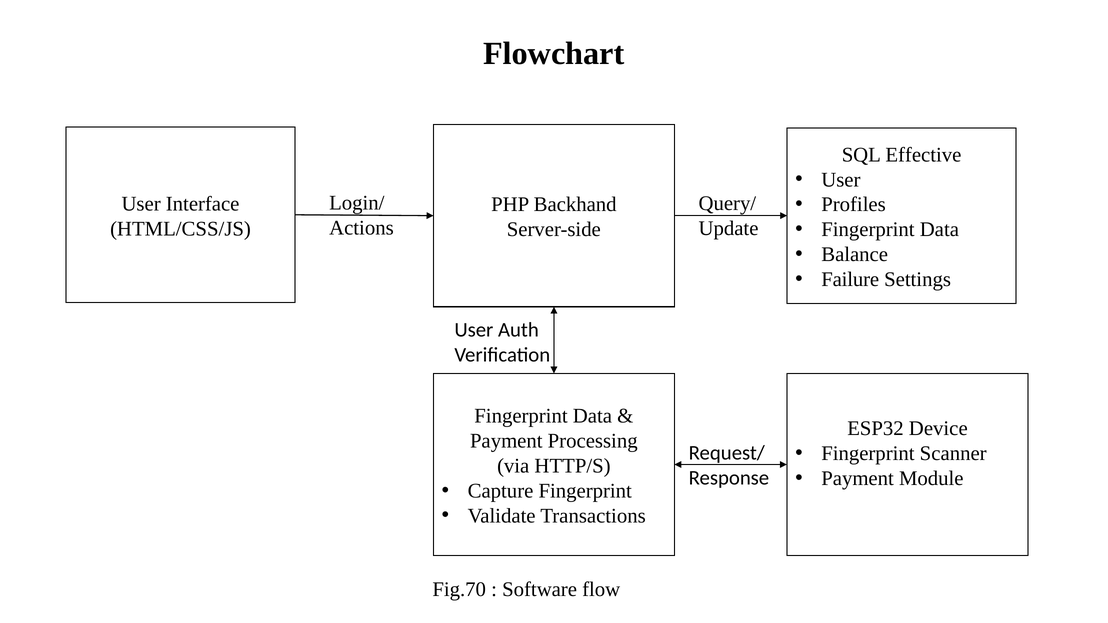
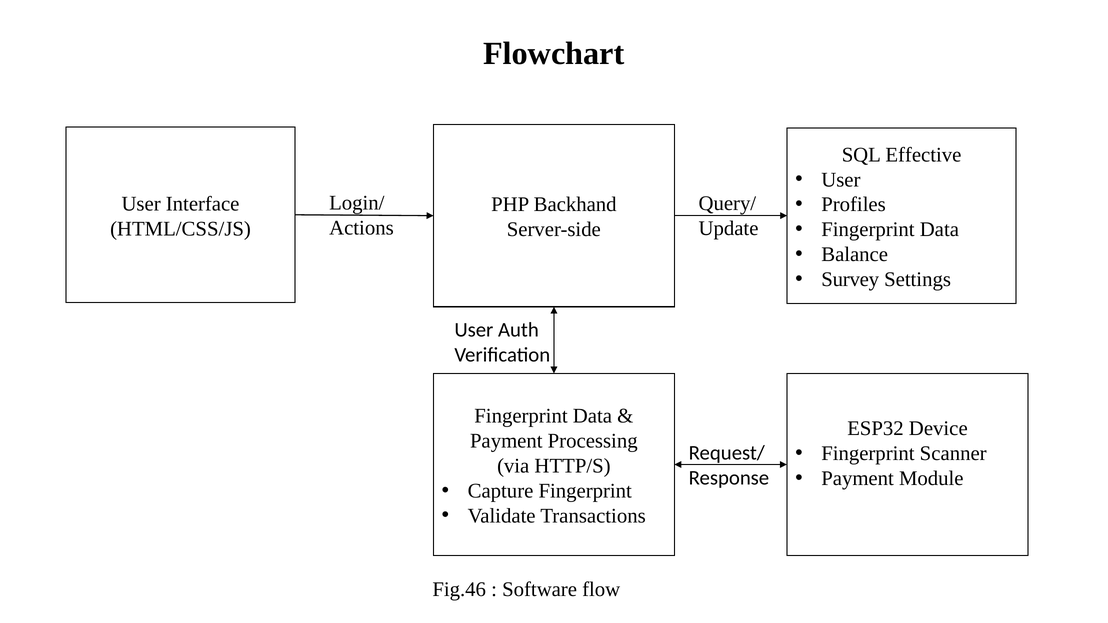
Failure: Failure -> Survey (850, 280)
Fig.70: Fig.70 -> Fig.46 (459, 590)
